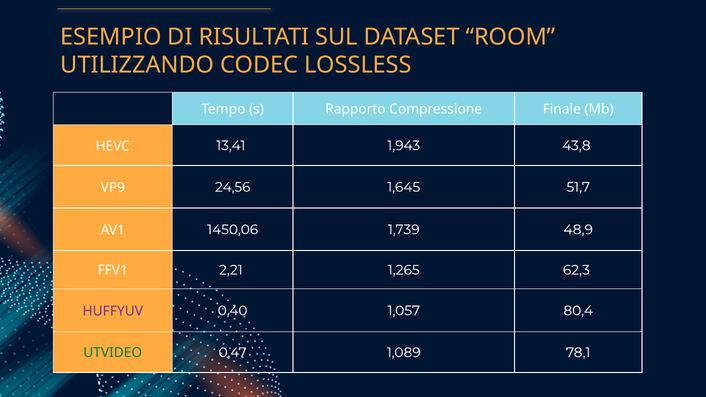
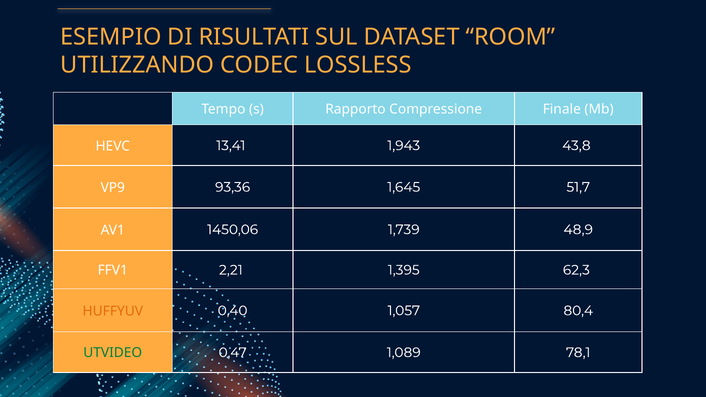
24,56: 24,56 -> 93,36 (233, 187)
1,265: 1,265 -> 1,395 (404, 270)
HUFFYUV colour: purple -> orange (113, 311)
